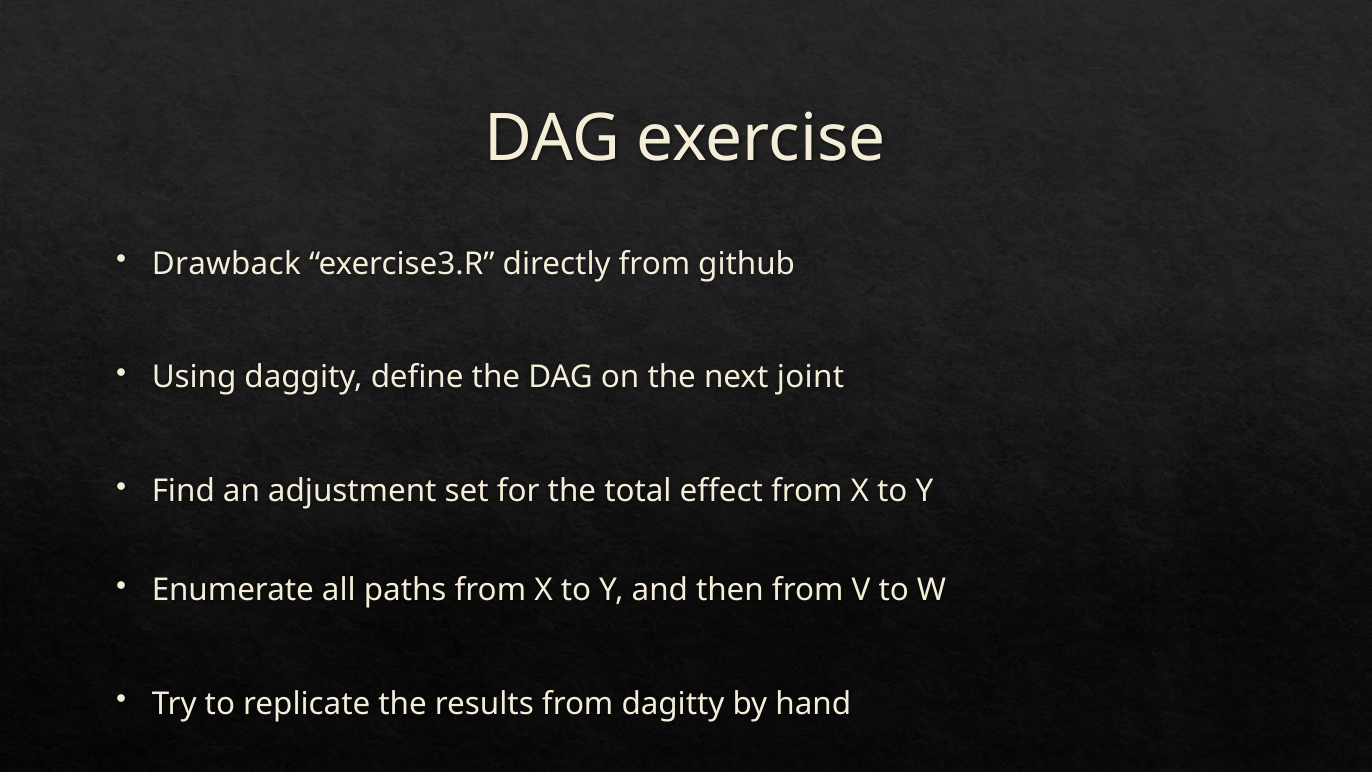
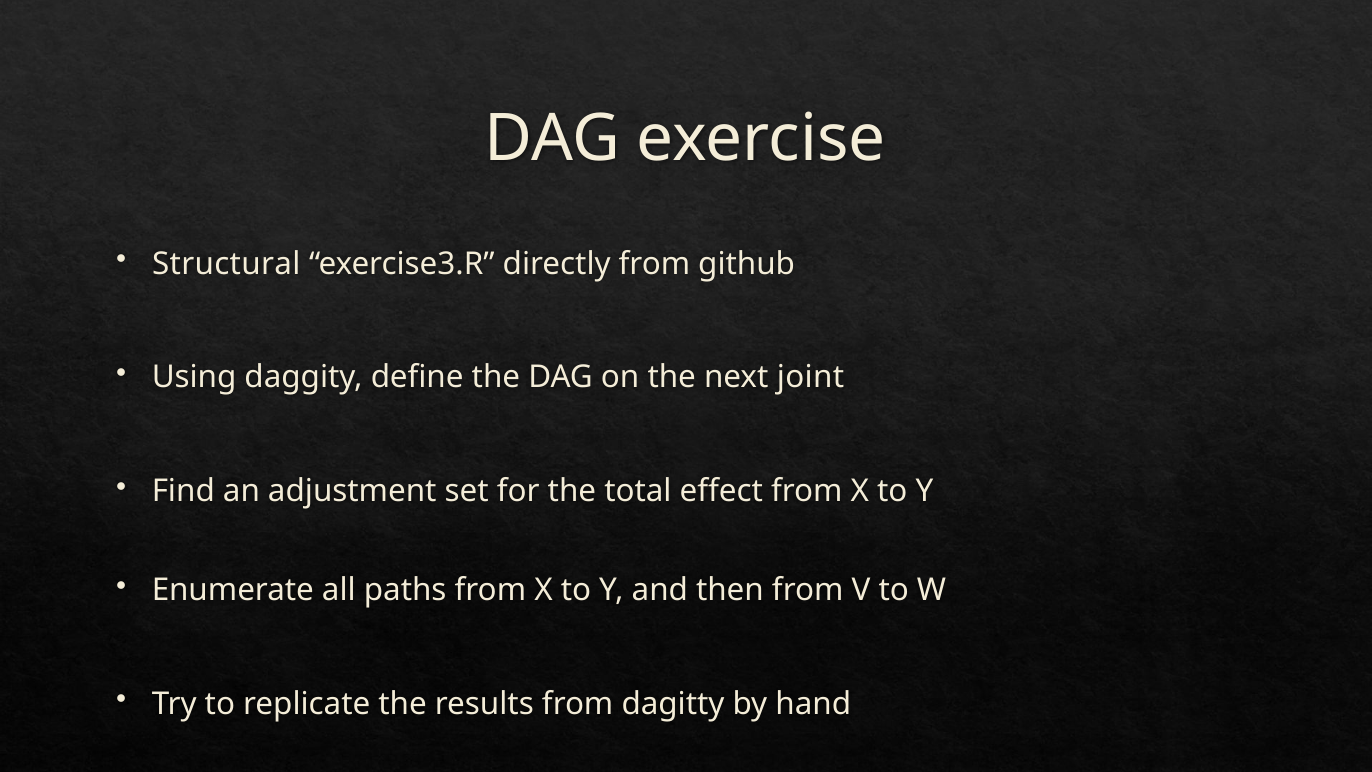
Drawback: Drawback -> Structural (226, 264)
